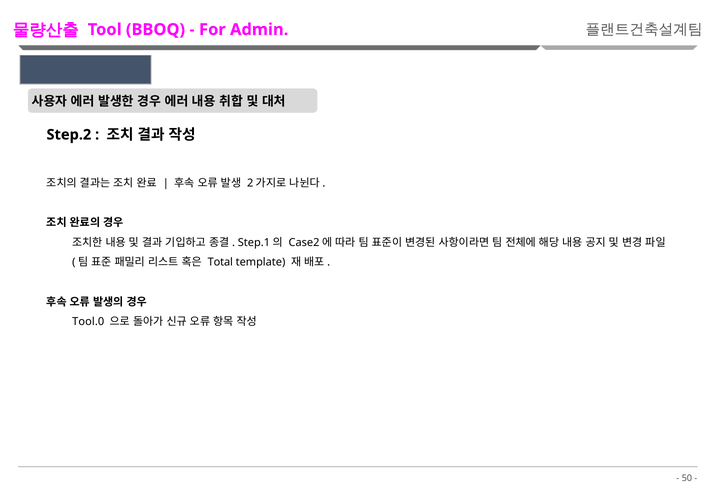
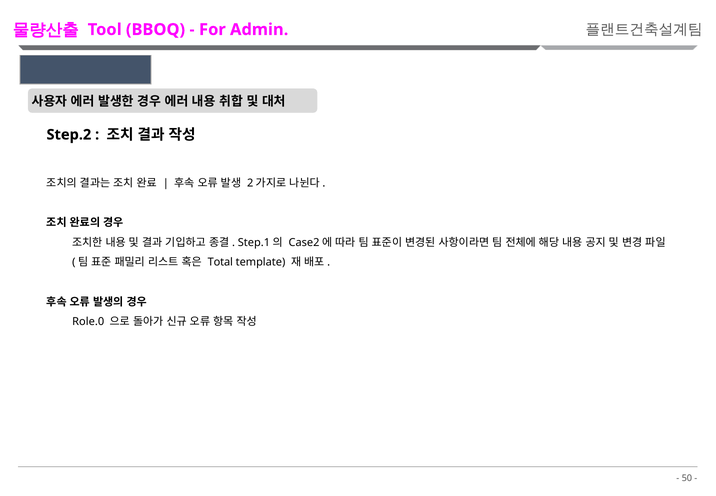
Tool.0: Tool.0 -> Role.0 (88, 322)
